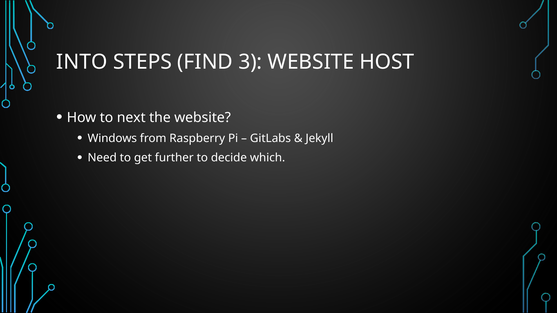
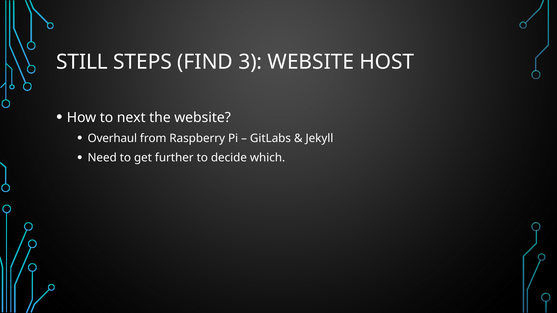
INTO: INTO -> STILL (82, 62)
Windows: Windows -> Overhaul (112, 138)
